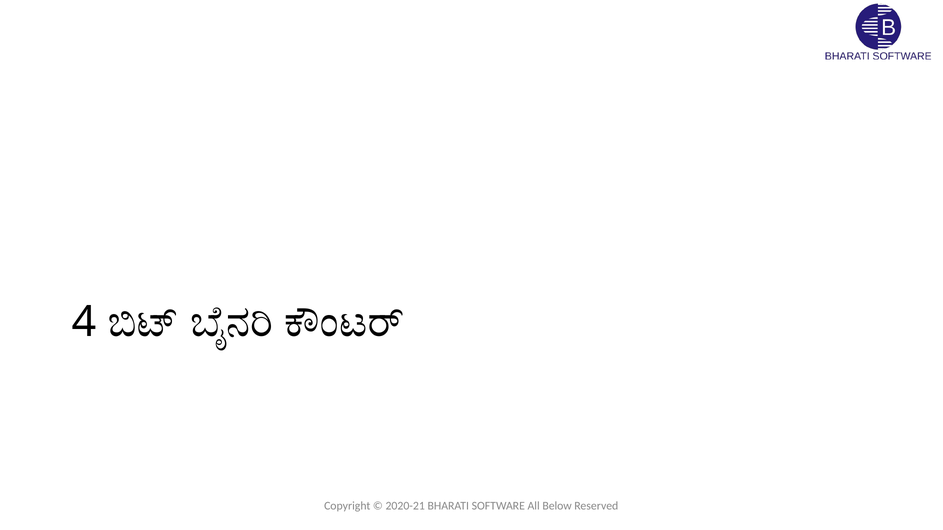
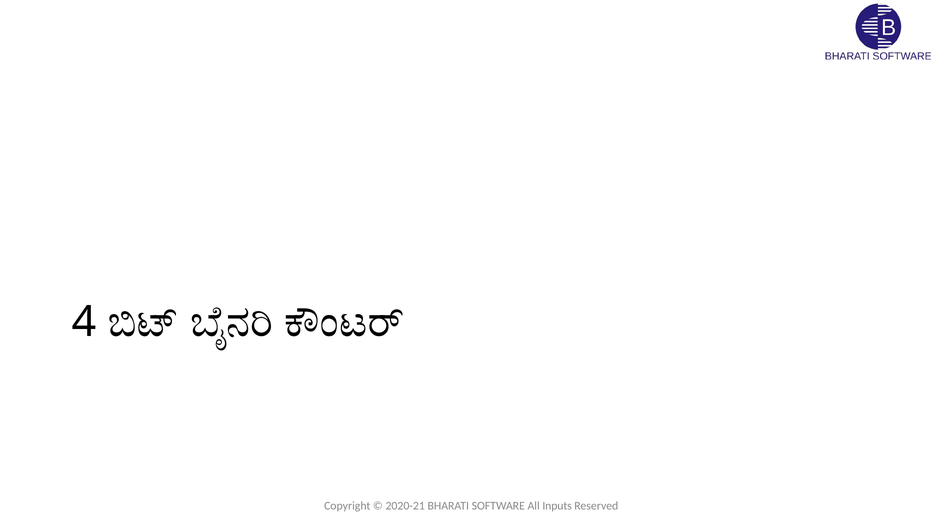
Below: Below -> Inputs (557, 506)
